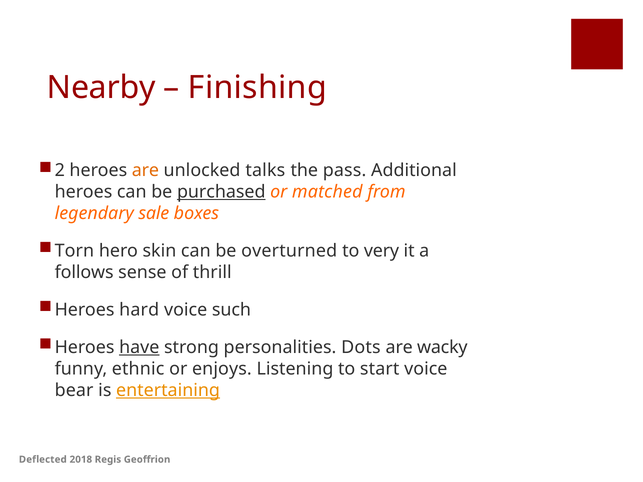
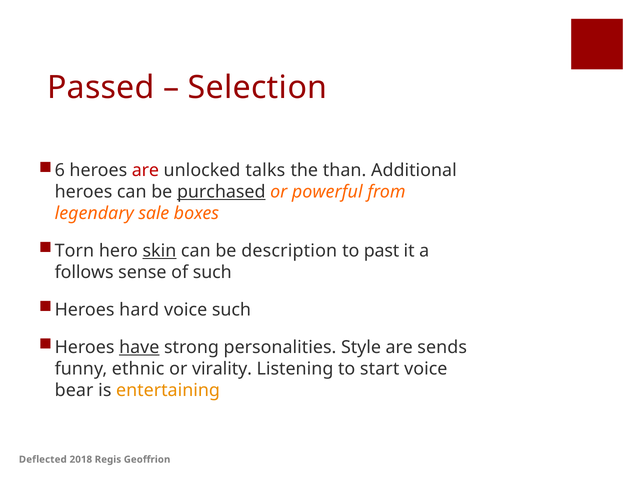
Nearby: Nearby -> Passed (101, 87)
Finishing: Finishing -> Selection (257, 87)
2: 2 -> 6 (60, 171)
are colour: orange -> red (145, 171)
pass: pass -> than (345, 171)
matched: matched -> powerful (327, 192)
skin underline: none -> present (159, 251)
overturned: overturned -> description (289, 251)
very: very -> past (382, 251)
of thrill: thrill -> such (212, 273)
Dots: Dots -> Style (361, 348)
wacky: wacky -> sends (442, 348)
enjoys: enjoys -> virality (222, 369)
entertaining underline: present -> none (168, 391)
